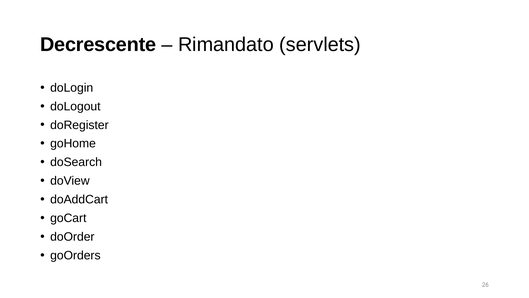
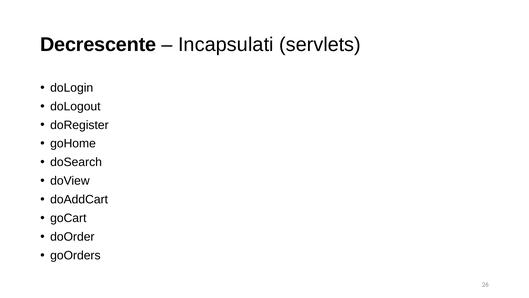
Rimandato: Rimandato -> Incapsulati (226, 44)
